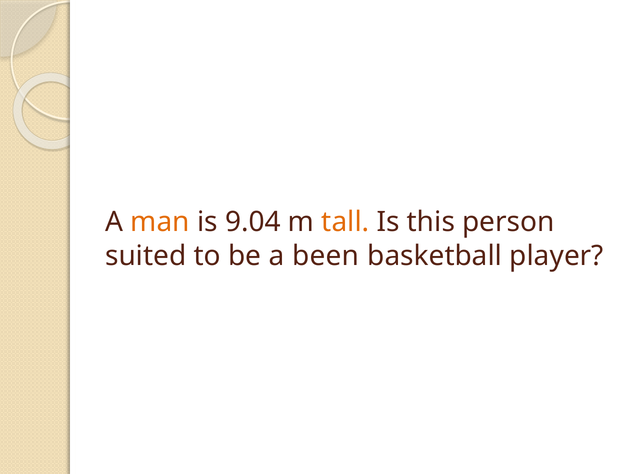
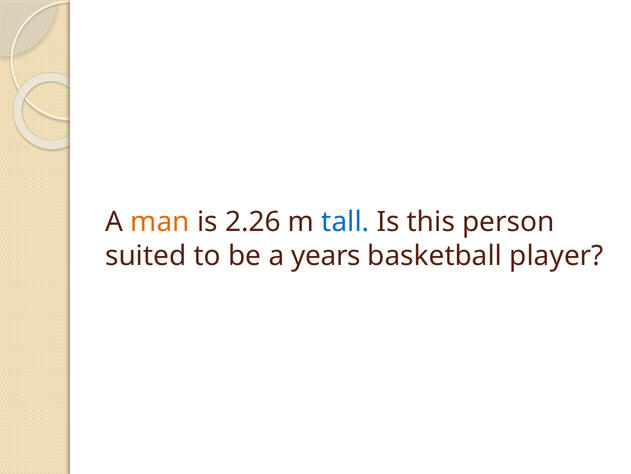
9.04: 9.04 -> 2.26 (253, 222)
tall colour: orange -> blue (345, 222)
been: been -> years (326, 255)
